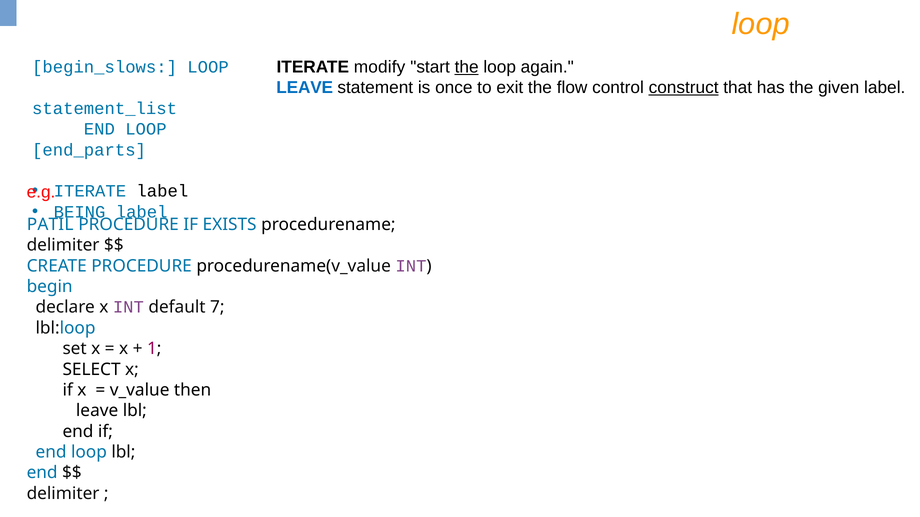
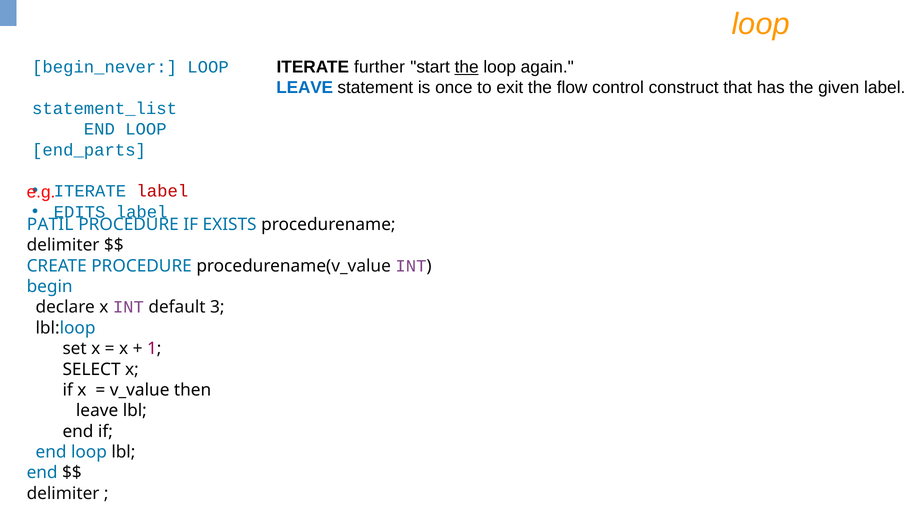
modify: modify -> further (380, 67)
begin_slows: begin_slows -> begin_never (105, 67)
construct underline: present -> none (684, 88)
label colour: black -> red (162, 191)
BEING: BEING -> EDITS (80, 212)
7: 7 -> 3 (217, 308)
